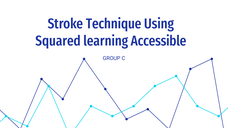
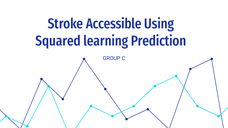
Technique: Technique -> Accessible (114, 24)
Accessible: Accessible -> Prediction (159, 41)
